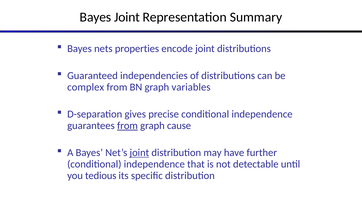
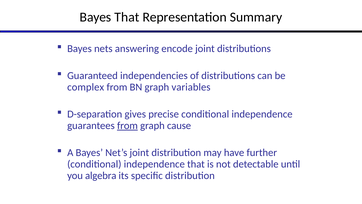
Bayes Joint: Joint -> That (127, 17)
properties: properties -> answering (137, 48)
joint underline: present -> none (139, 152)
tedious: tedious -> algebra (101, 175)
